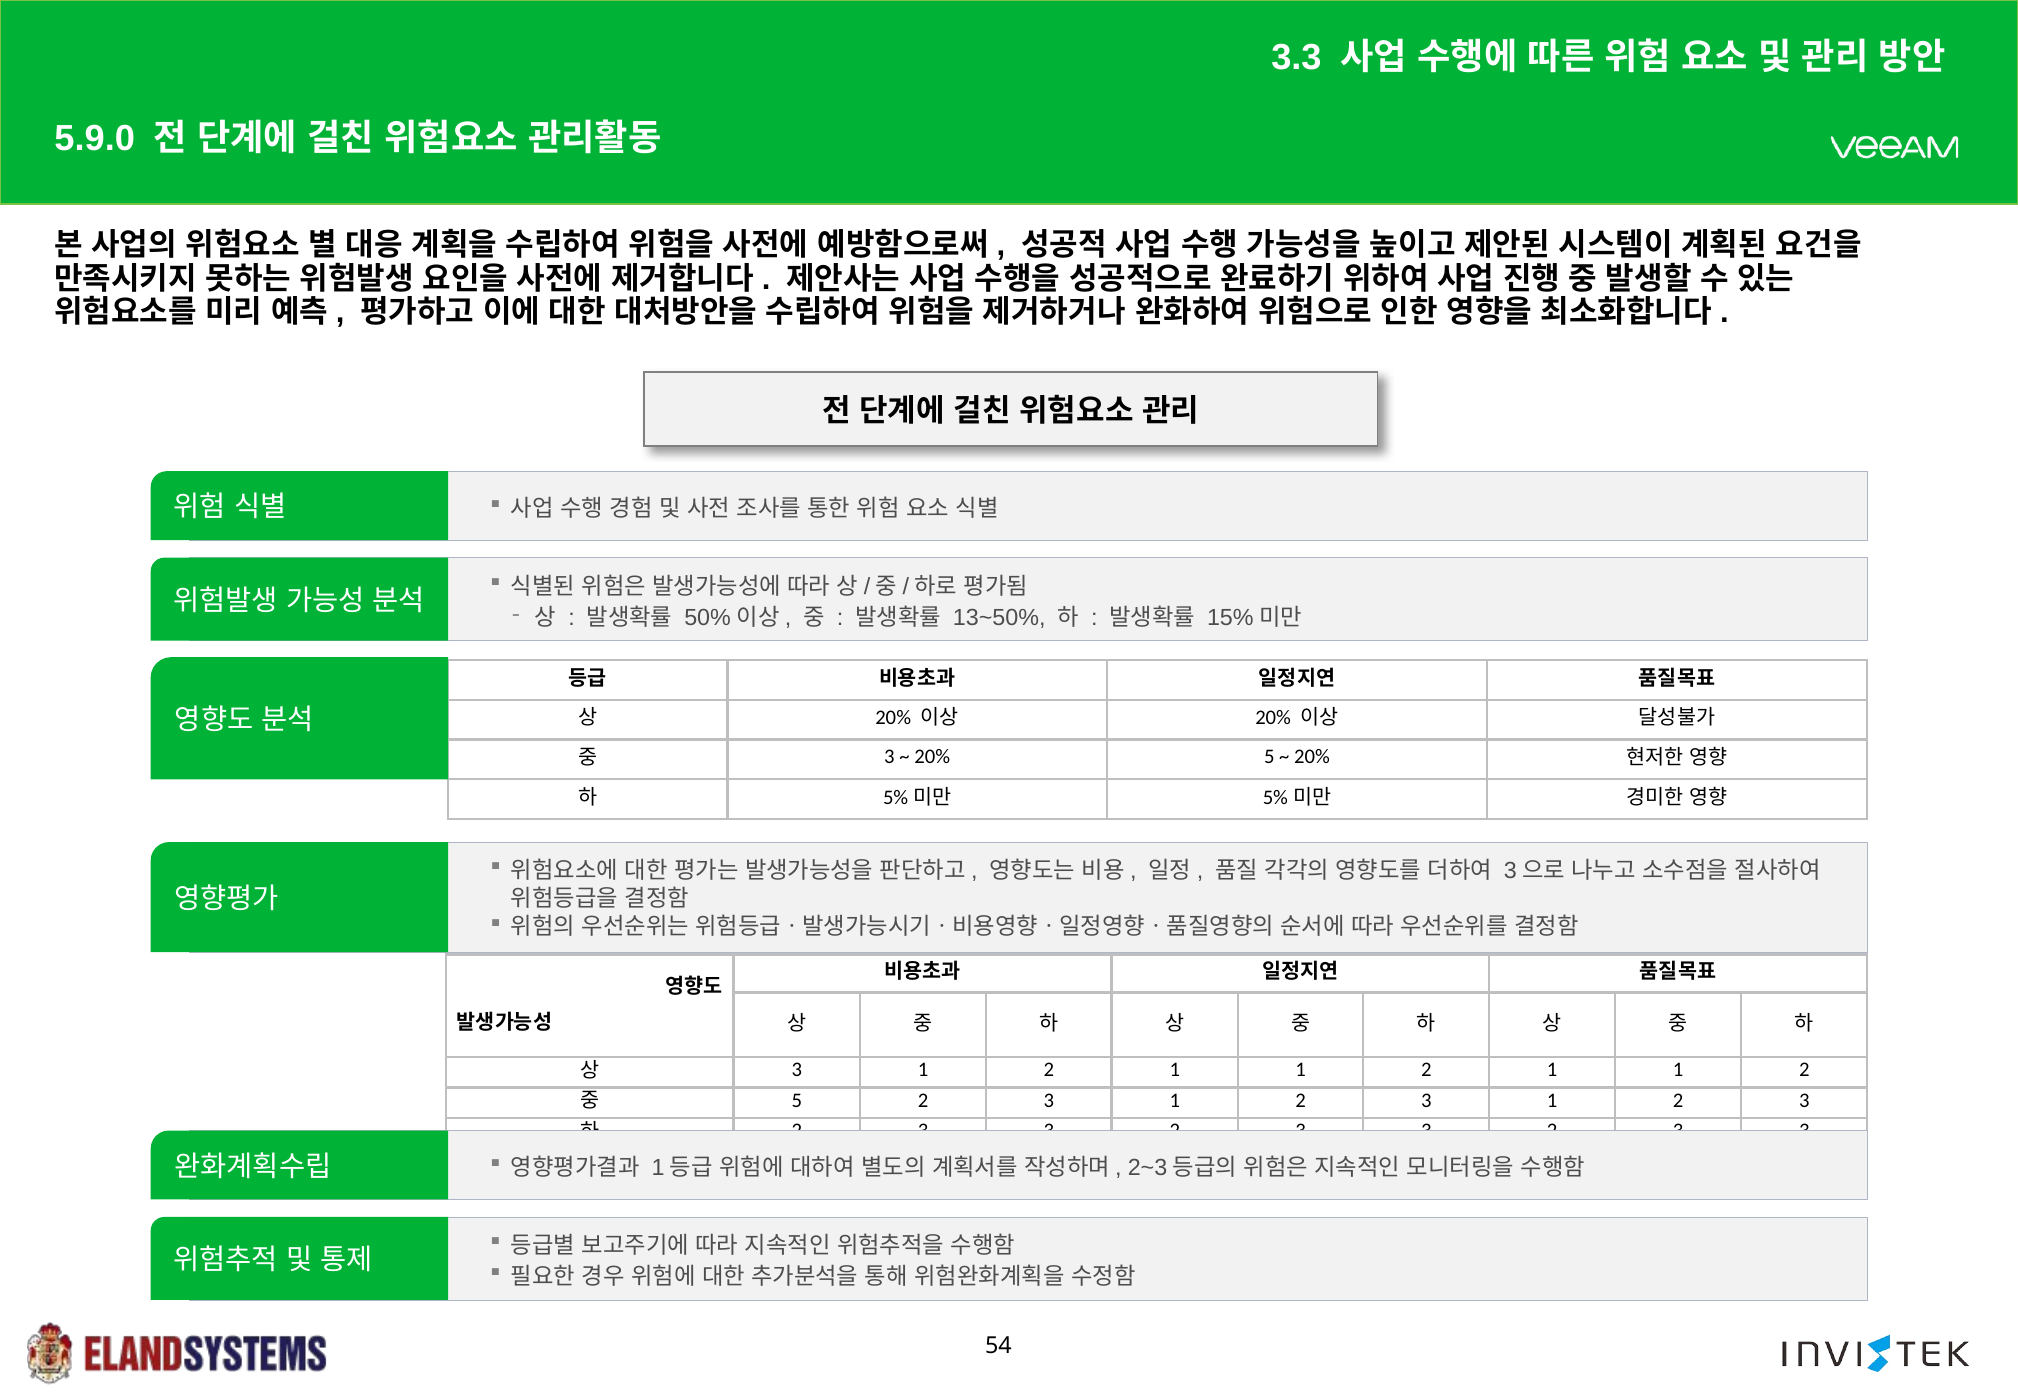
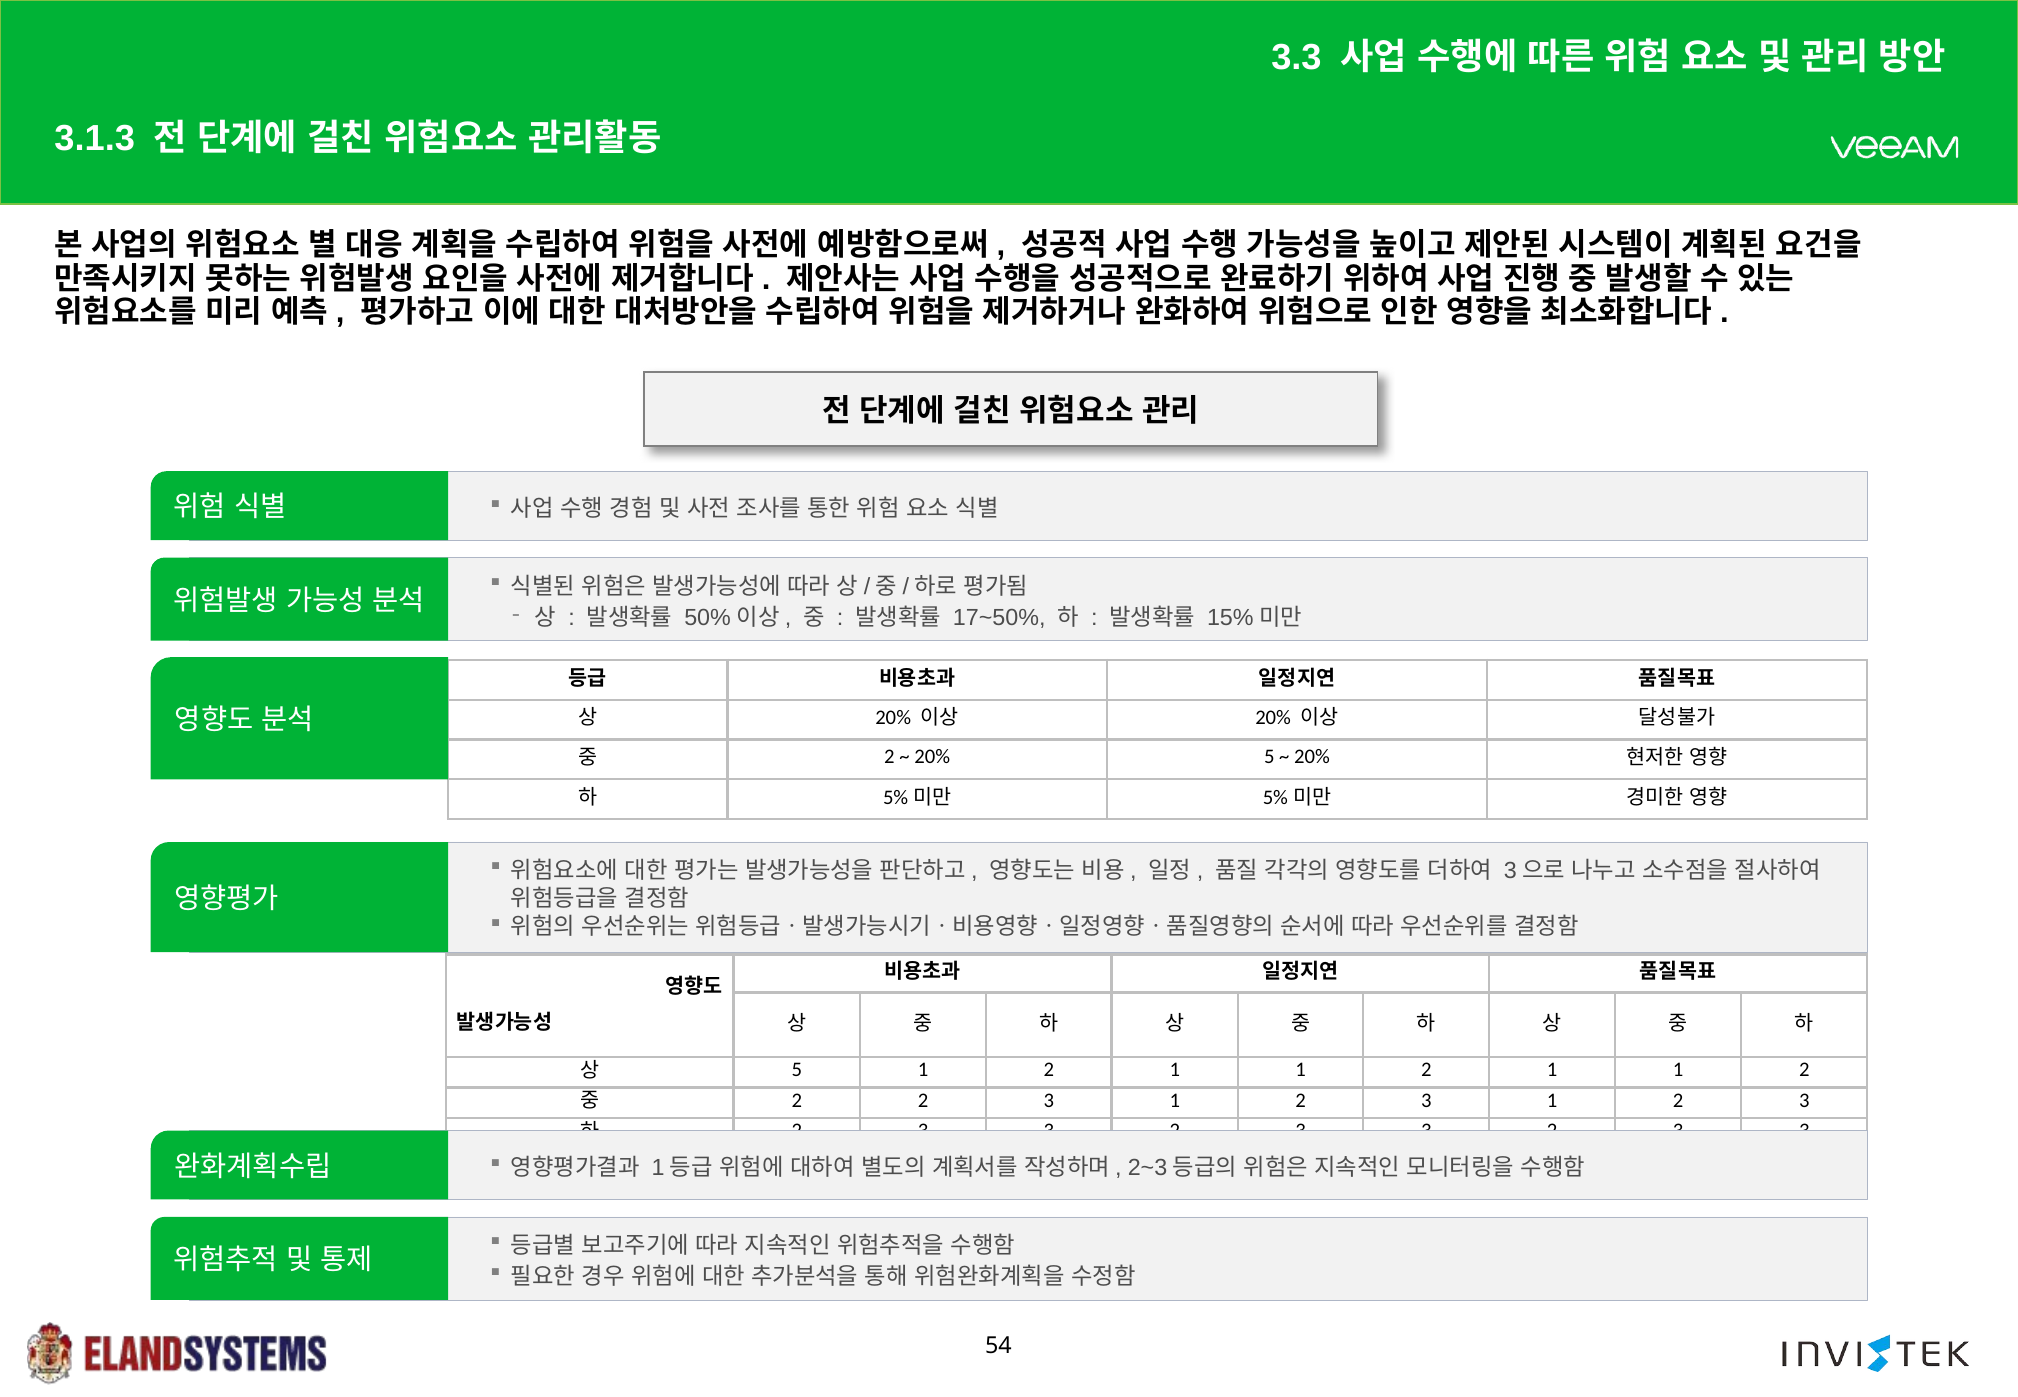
5.9.0: 5.9.0 -> 3.1.3 (95, 139)
13~50%: 13~50% -> 17~50% (999, 618)
3: 3 -> 2 (889, 757)
3: 3 -> 5 (797, 1070)
5: 5 -> 2 (797, 1100)
